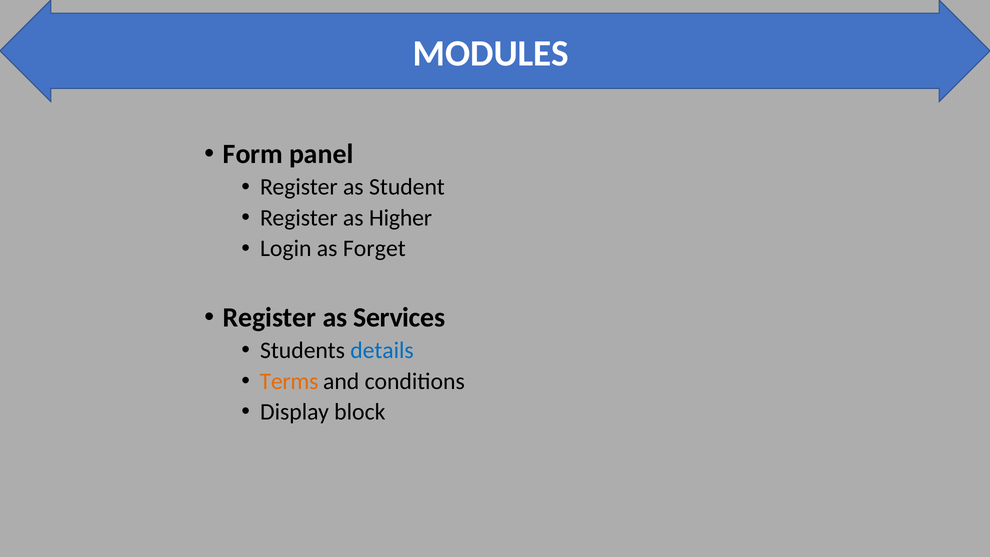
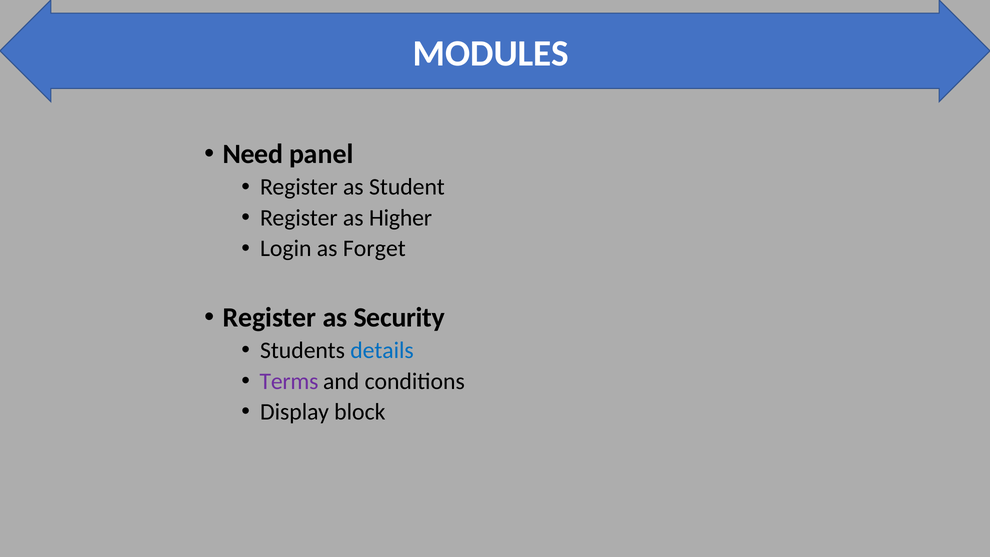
Form: Form -> Need (253, 154)
Services: Services -> Security (399, 317)
Terms colour: orange -> purple (289, 381)
